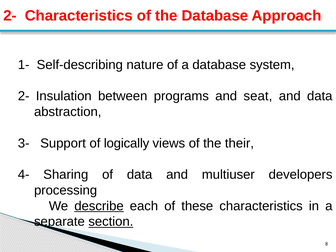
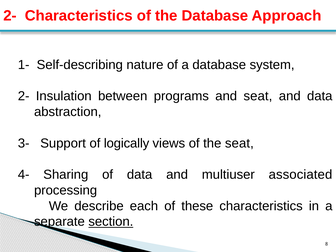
the their: their -> seat (239, 143)
developers: developers -> associated (300, 175)
describe underline: present -> none (99, 206)
